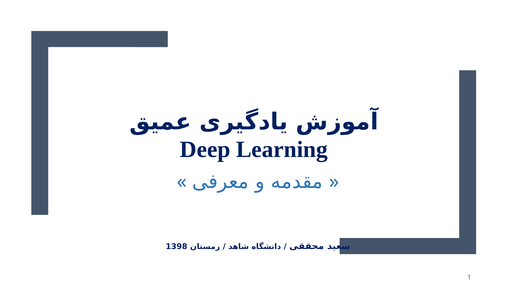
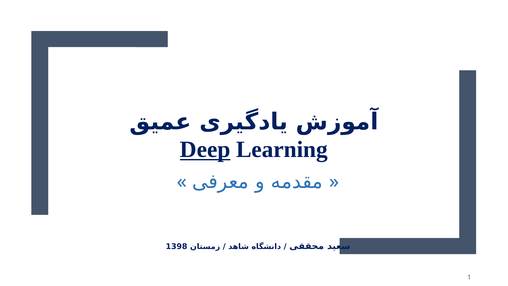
Deep underline: none -> present (205, 149)
